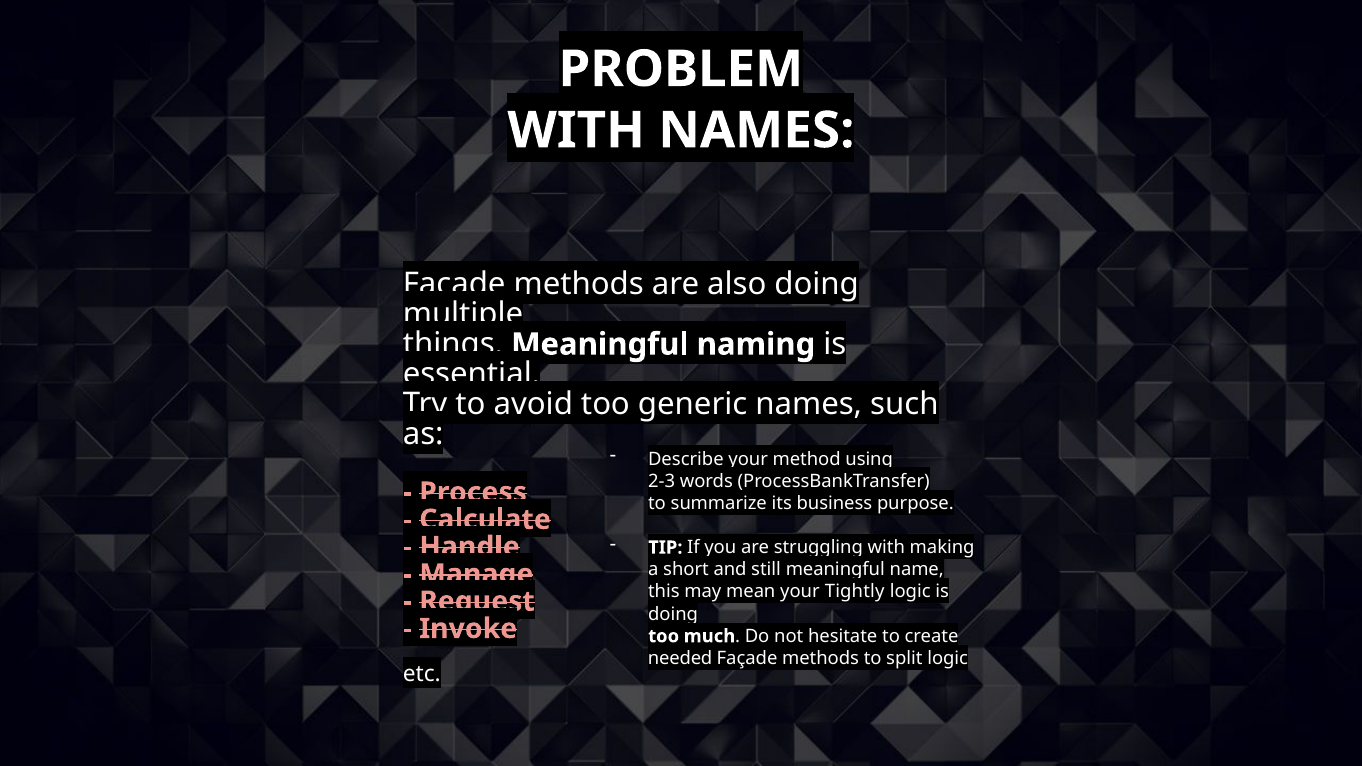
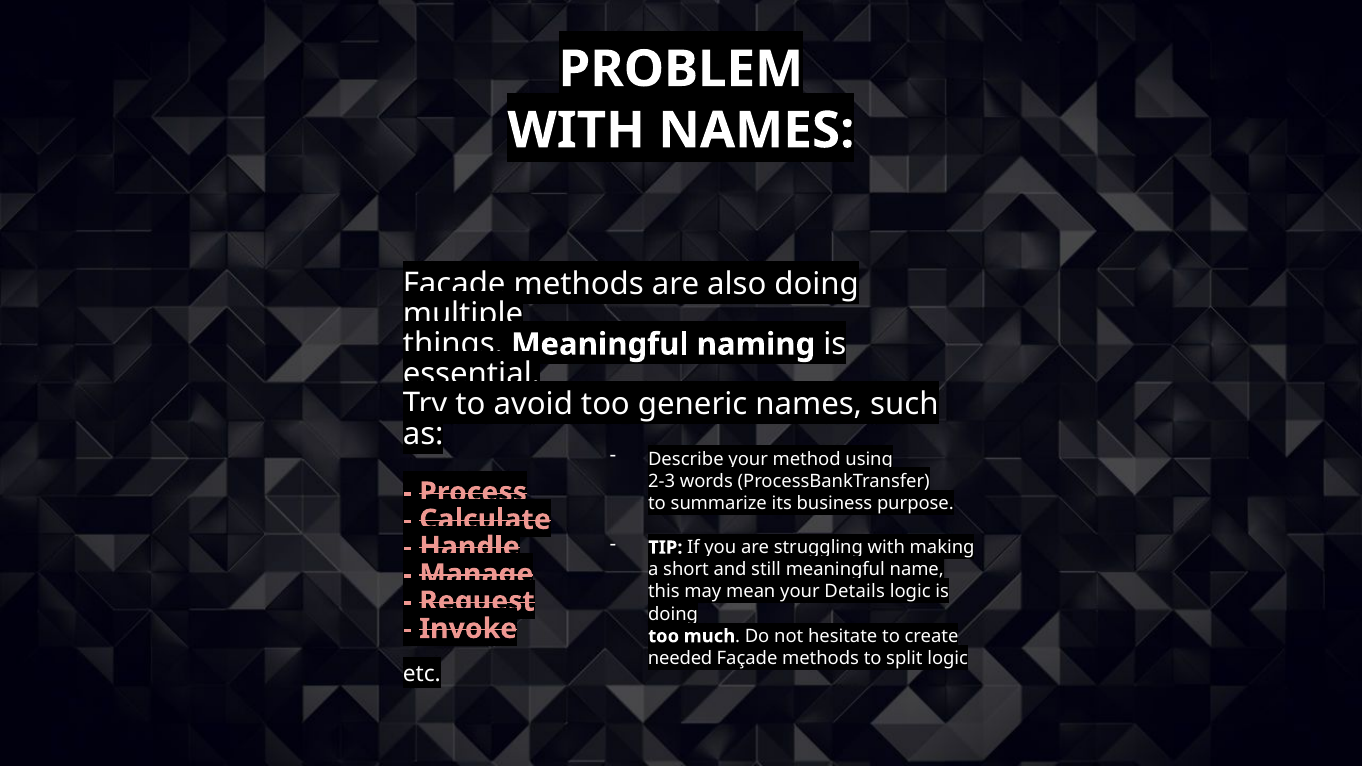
Tightly: Tightly -> Details (855, 592)
